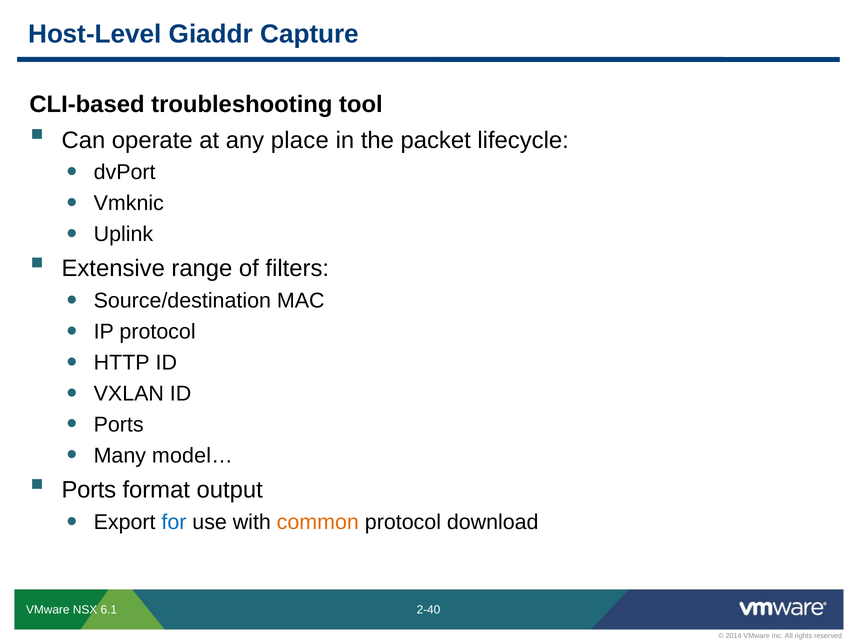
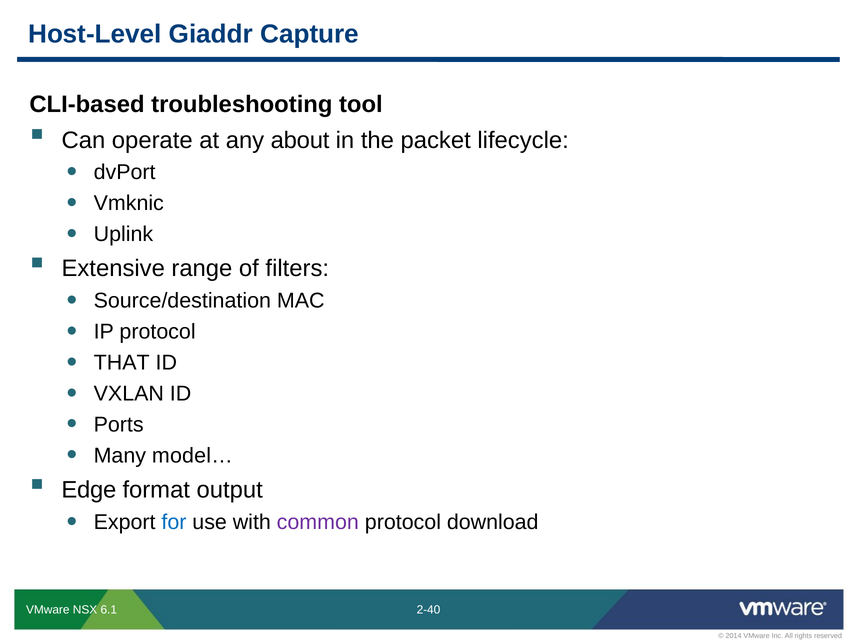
place: place -> about (300, 140)
HTTP: HTTP -> THAT (122, 363)
Ports: Ports -> Edge (89, 490)
common colour: orange -> purple (318, 523)
